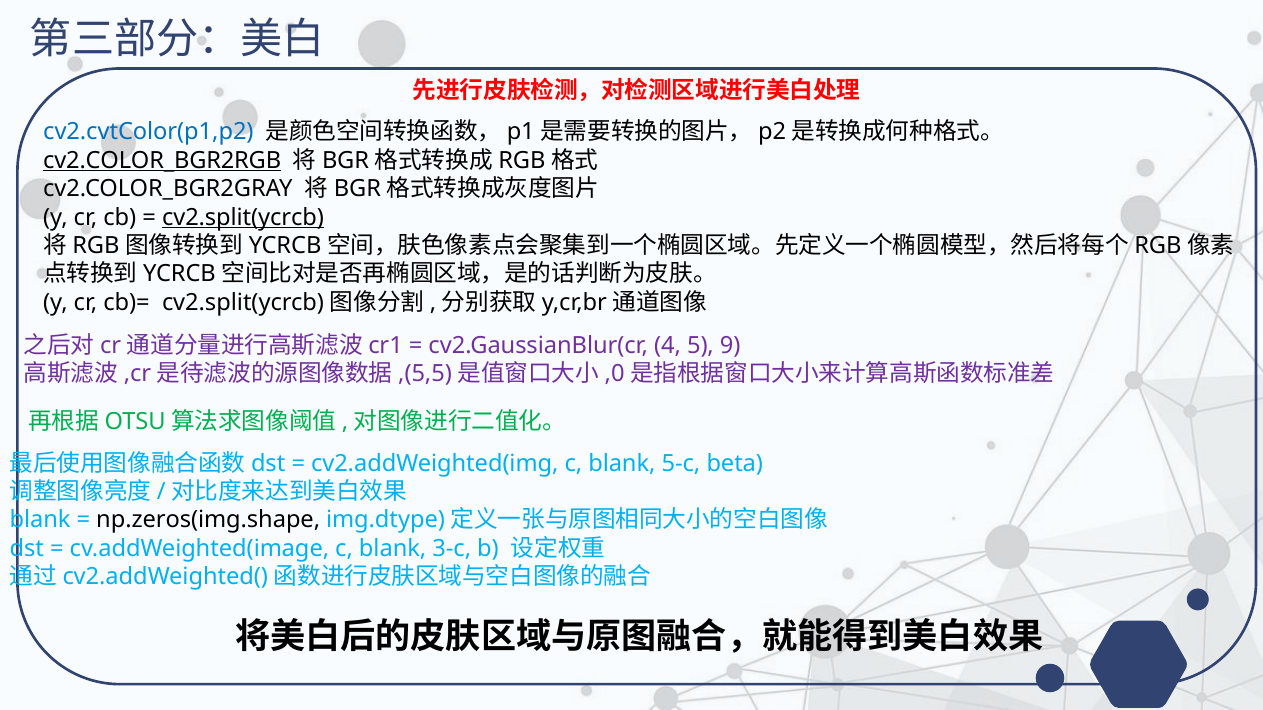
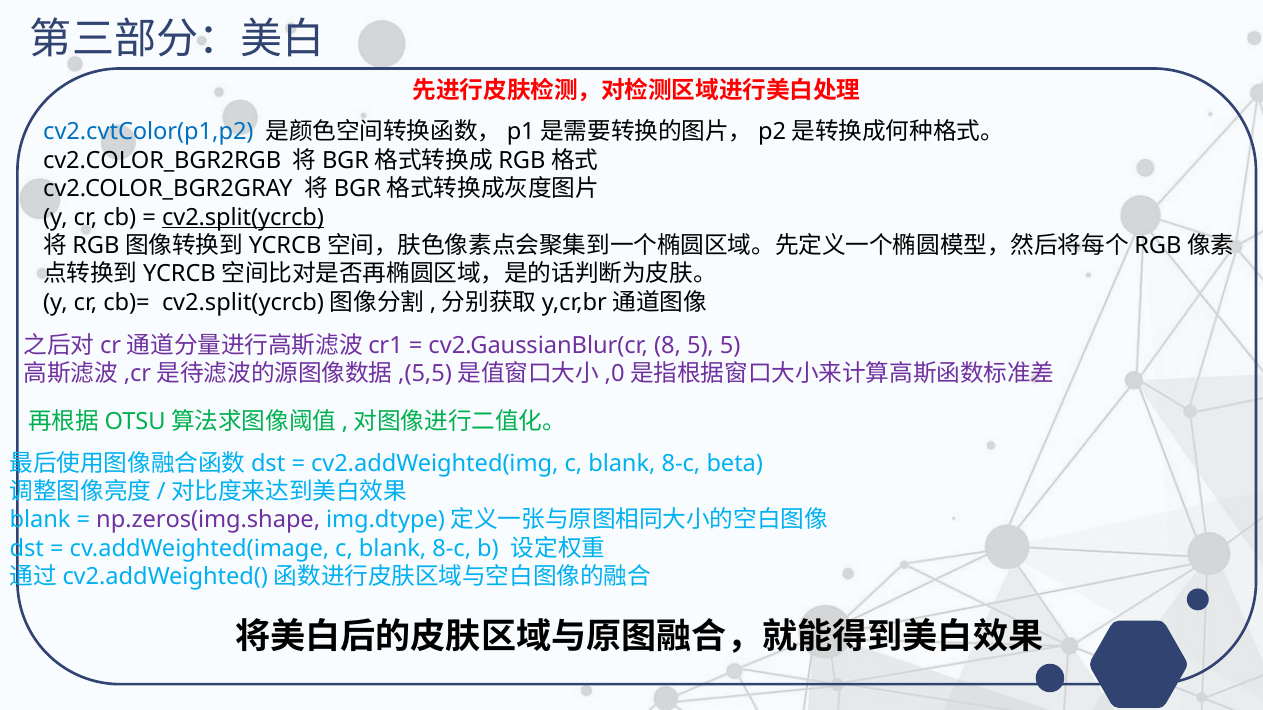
cv2.COLOR_BGR2RGB underline: present -> none (162, 161)
4: 4 -> 8 (668, 346)
5 9: 9 -> 5 (730, 346)
cv2.addWeighted(img c blank 5-c: 5-c -> 8-c (681, 464)
np.zeros(img.shape colour: black -> purple (208, 520)
cv.addWeighted(image c blank 3-c: 3-c -> 8-c (452, 549)
